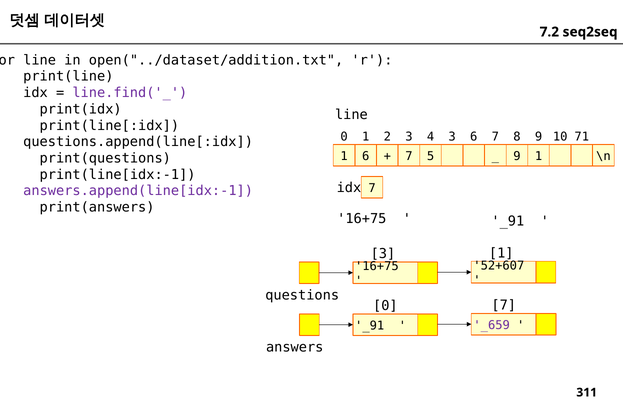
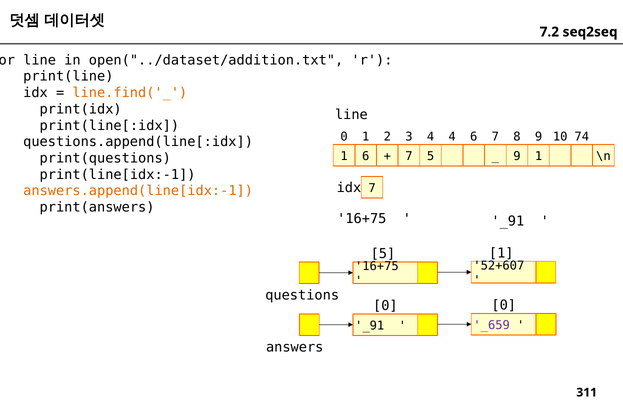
line.find('_ colour: purple -> orange (130, 93)
4 3: 3 -> 4 (452, 137)
71: 71 -> 74 (582, 137)
answers.append(line[idx:-1 colour: purple -> orange (138, 191)
3: 3 -> 5 (383, 254)
7: 7 -> 0 (504, 306)
